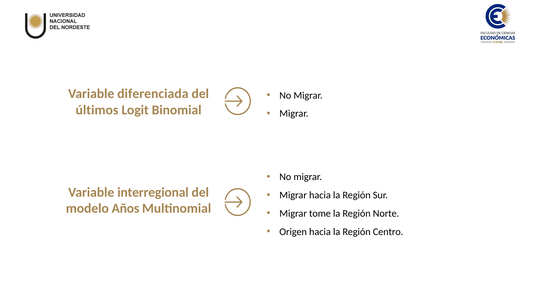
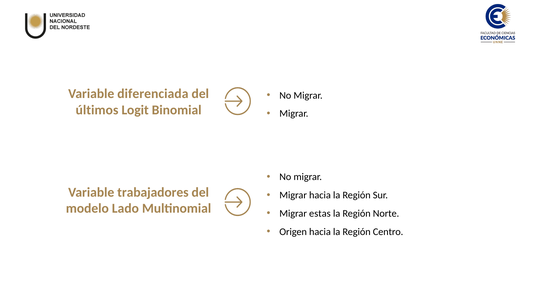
interregional: interregional -> trabajadores (153, 192)
Años: Años -> Lado (125, 209)
tome: tome -> estas (320, 214)
